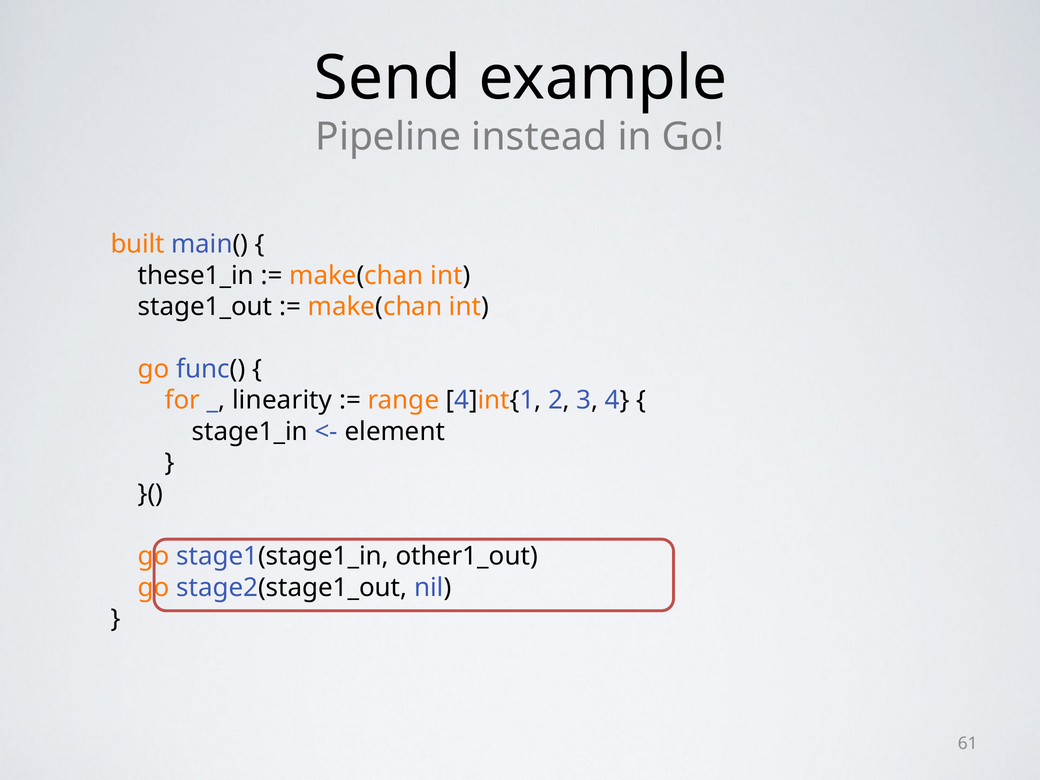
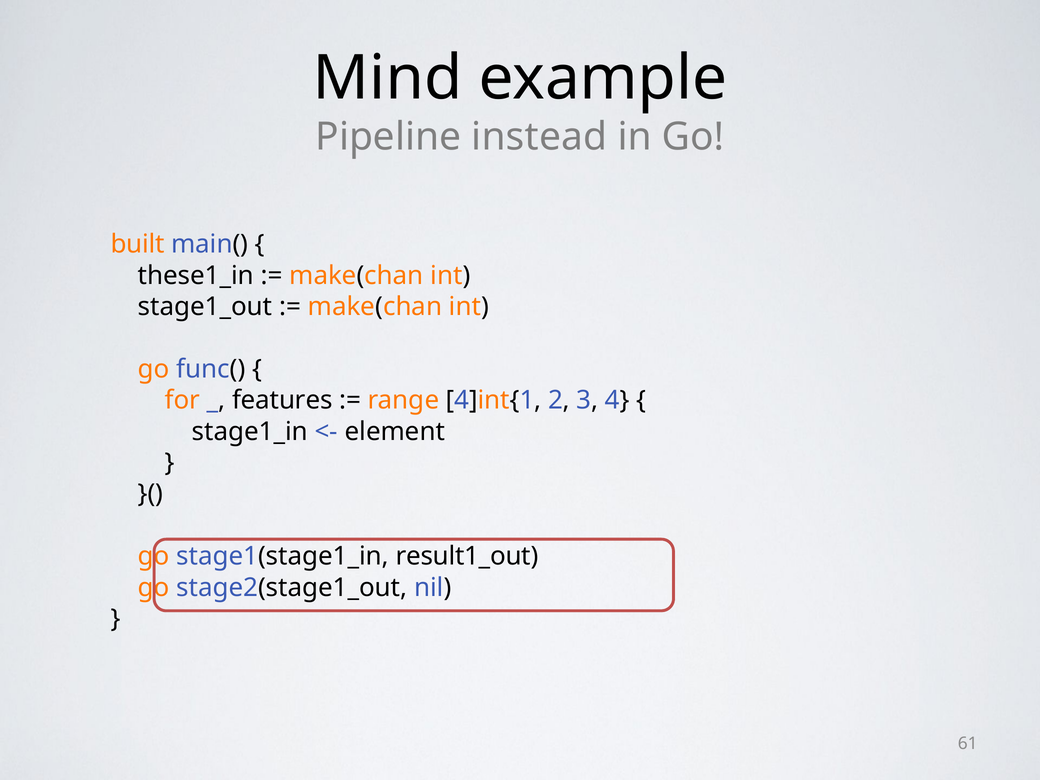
Send: Send -> Mind (388, 78)
linearity: linearity -> features (282, 400)
other1_out: other1_out -> result1_out (467, 556)
